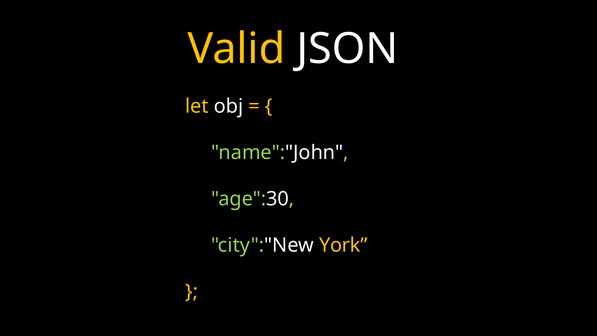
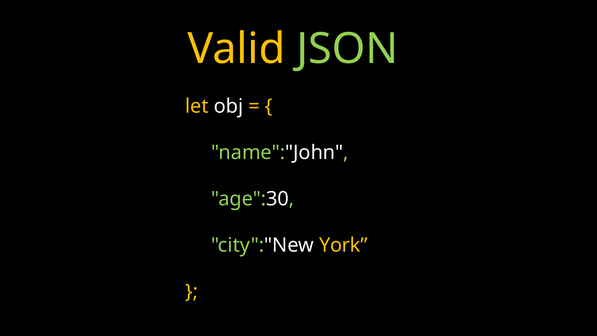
JSON colour: white -> light green (347, 49)
